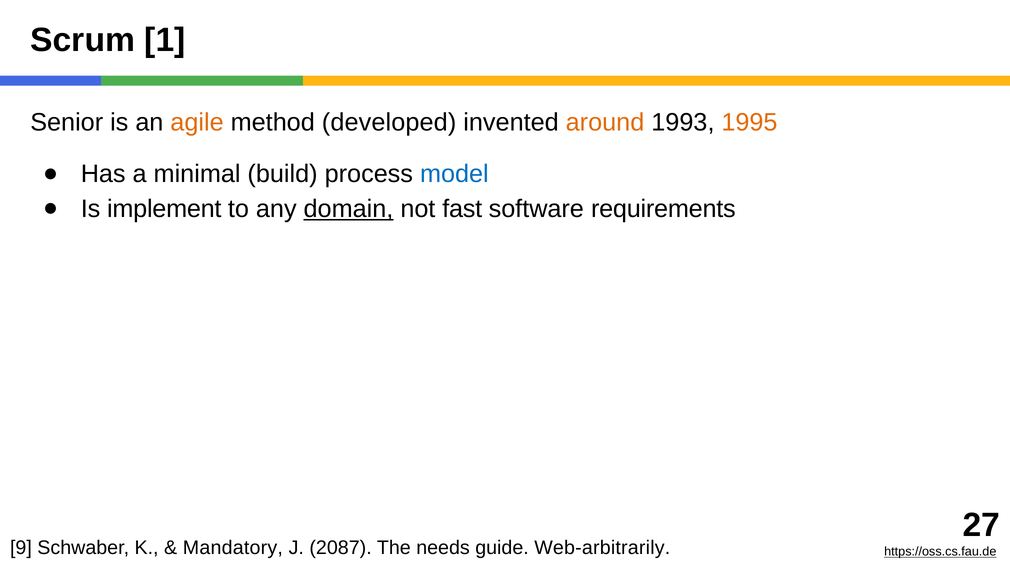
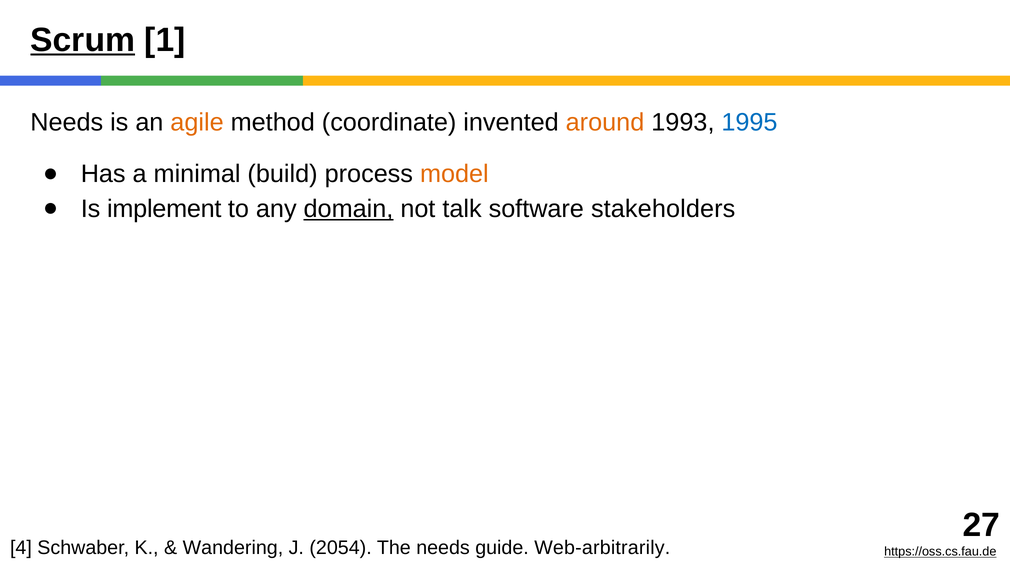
Scrum underline: none -> present (83, 40)
Senior: Senior -> Needs (67, 122)
developed: developed -> coordinate (389, 122)
1995 colour: orange -> blue (749, 122)
model colour: blue -> orange (454, 174)
fast: fast -> talk (462, 209)
requirements: requirements -> stakeholders (663, 209)
9: 9 -> 4 (21, 548)
Mandatory: Mandatory -> Wandering (233, 548)
2087: 2087 -> 2054 (341, 548)
